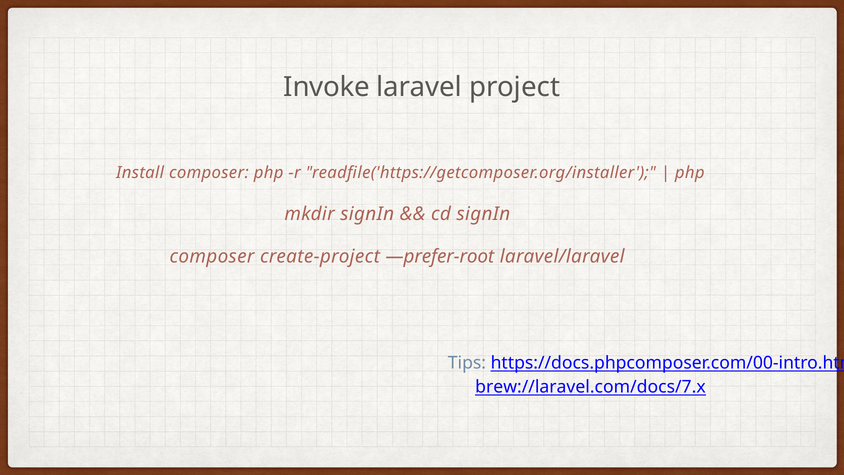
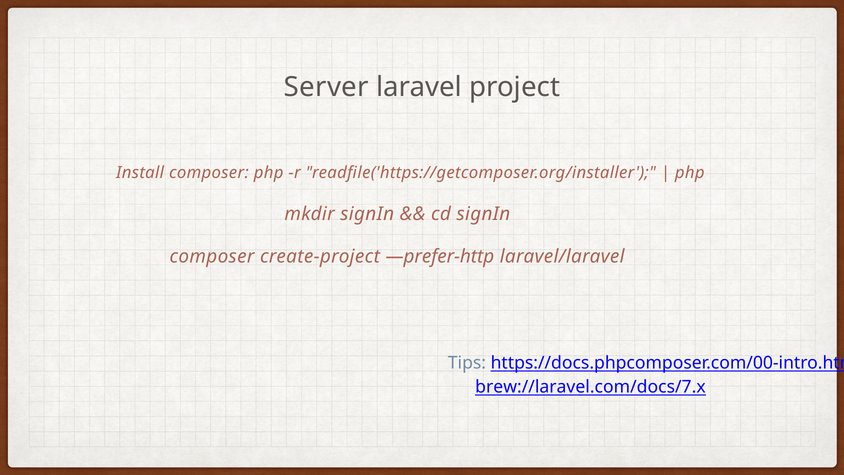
Invoke: Invoke -> Server (326, 87)
—prefer-root: —prefer-root -> —prefer-http (440, 256)
